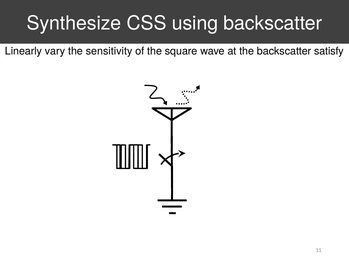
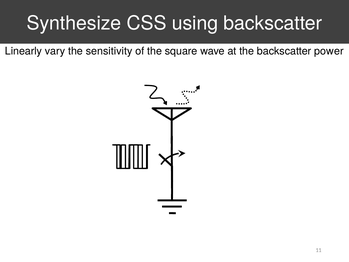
satisfy: satisfy -> power (329, 51)
